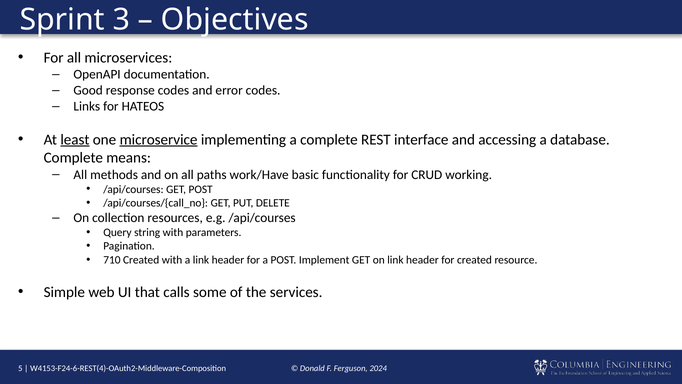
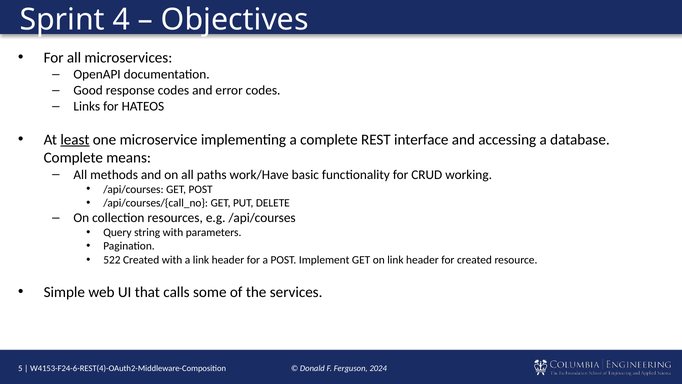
3: 3 -> 4 (121, 20)
microservice underline: present -> none (159, 139)
710: 710 -> 522 (112, 260)
